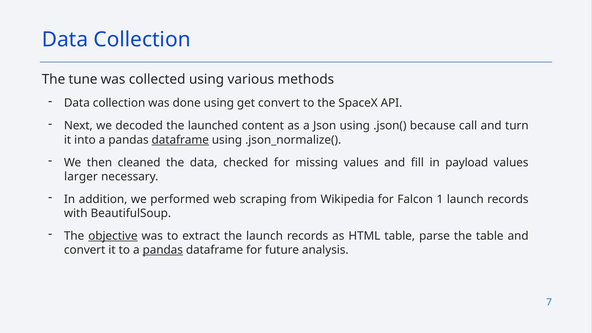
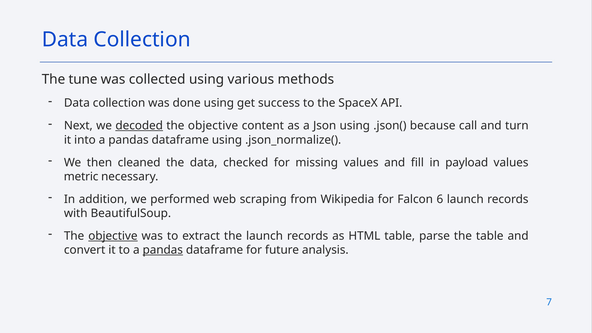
get convert: convert -> success (279, 103)
decoded underline: none -> present (139, 126)
launched: launched -> objective (213, 126)
dataframe underline: present -> none (180, 140)
larger: larger -> metric (81, 177)
1: 1 -> 6 (440, 199)
